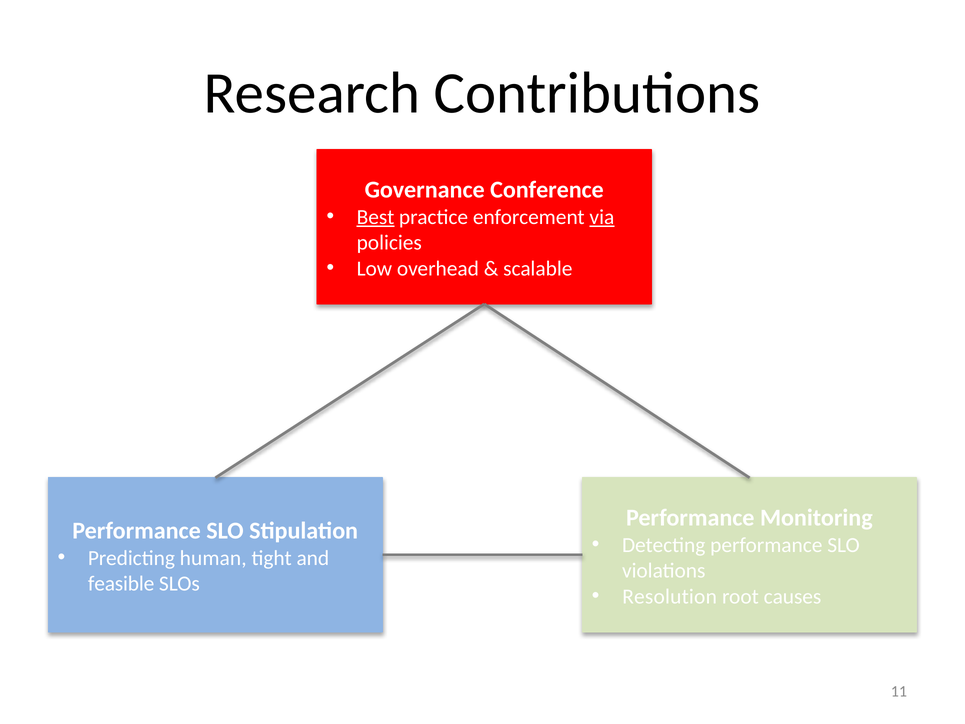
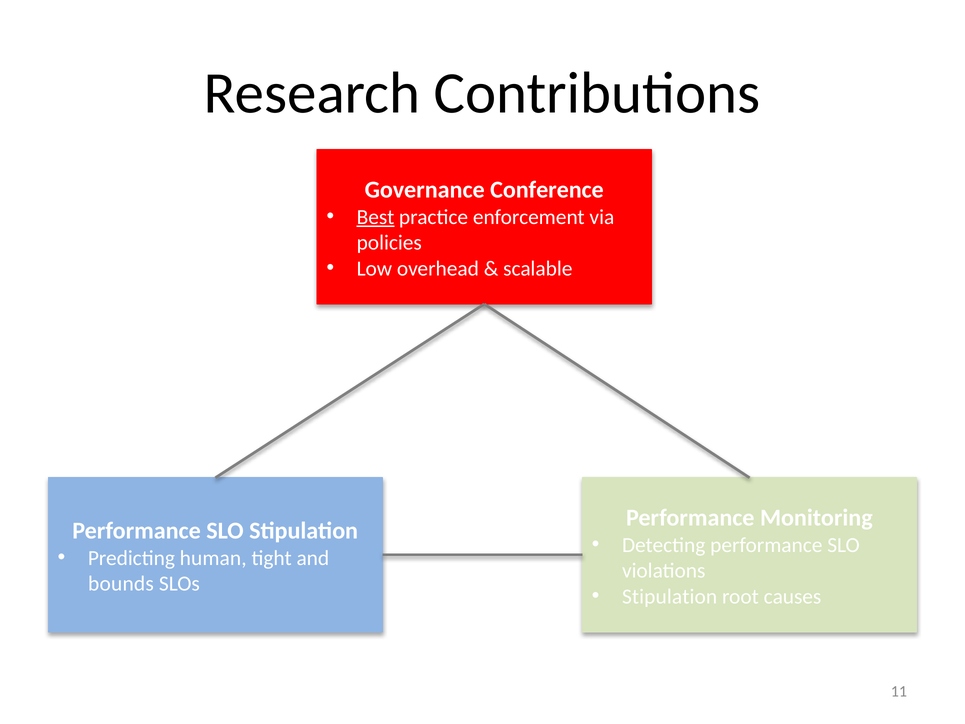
via underline: present -> none (602, 217)
feasible: feasible -> bounds (121, 584)
Resolution: Resolution -> Stipulation (670, 596)
